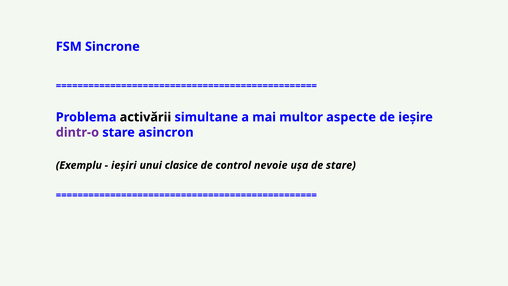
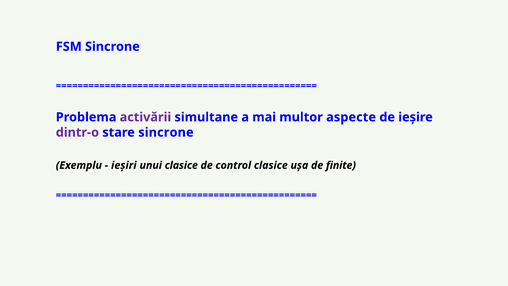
activării colour: black -> purple (145, 117)
stare asincron: asincron -> sincrone (166, 132)
control nevoie: nevoie -> clasice (271, 165)
de stare: stare -> finite (341, 165)
